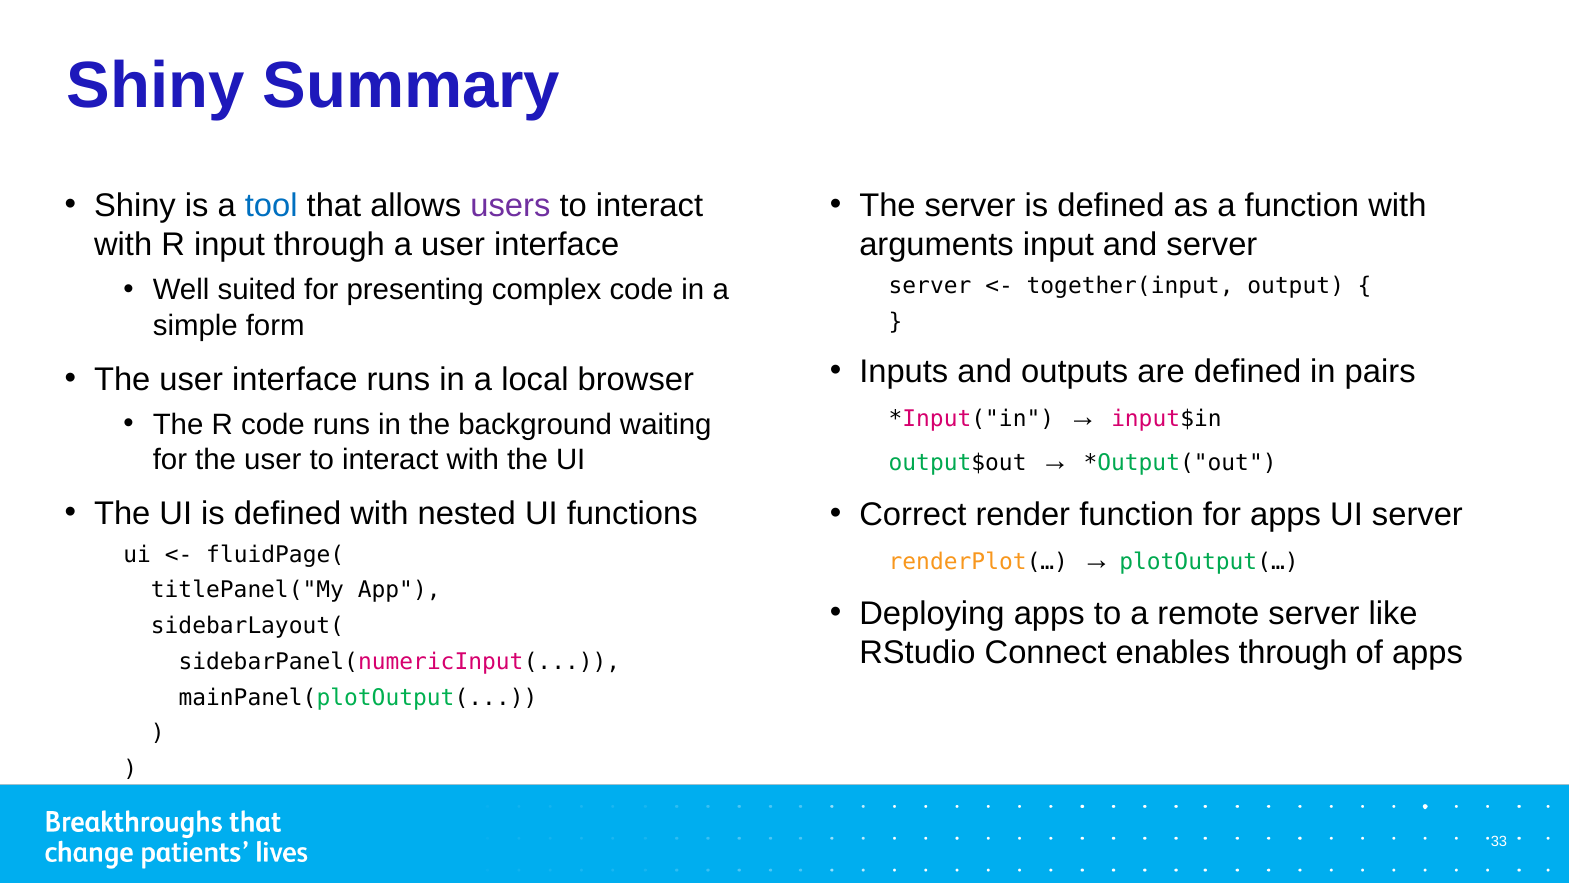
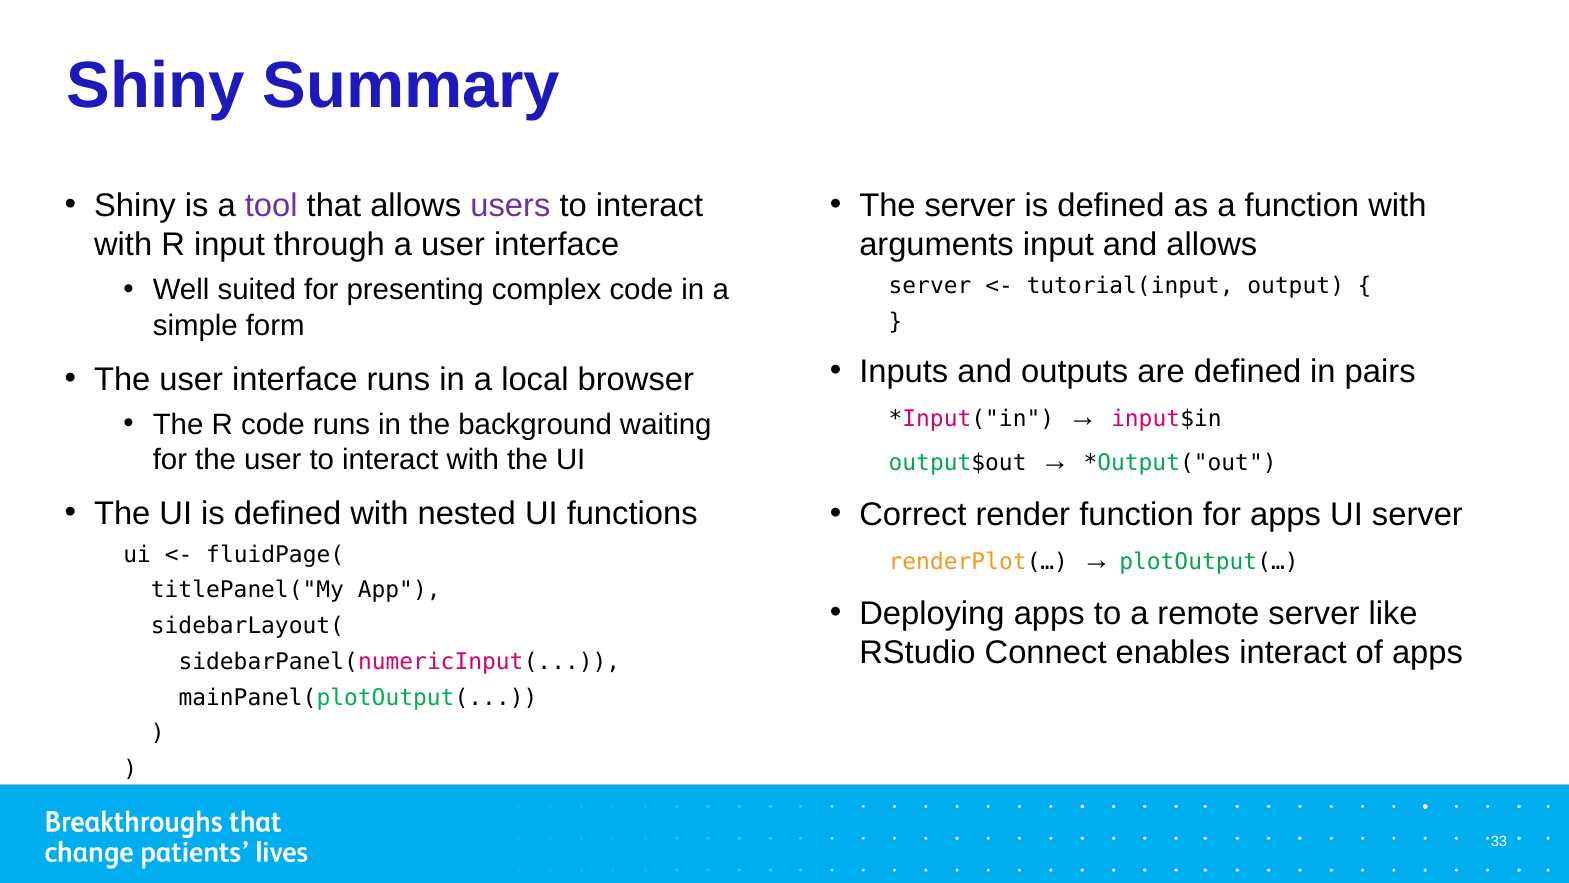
tool colour: blue -> purple (271, 206)
and server: server -> allows (1212, 245)
together(input: together(input -> tutorial(input (1130, 286)
enables through: through -> interact (1293, 653)
